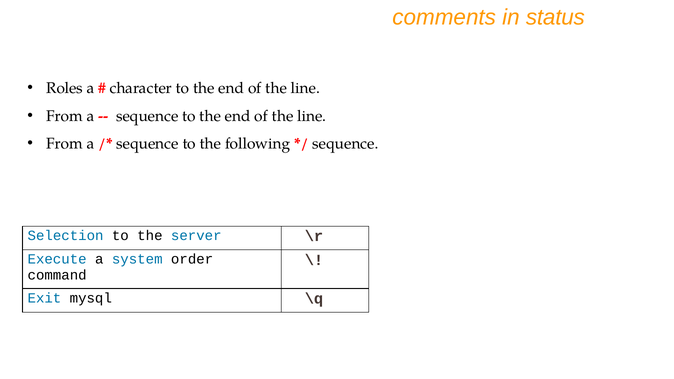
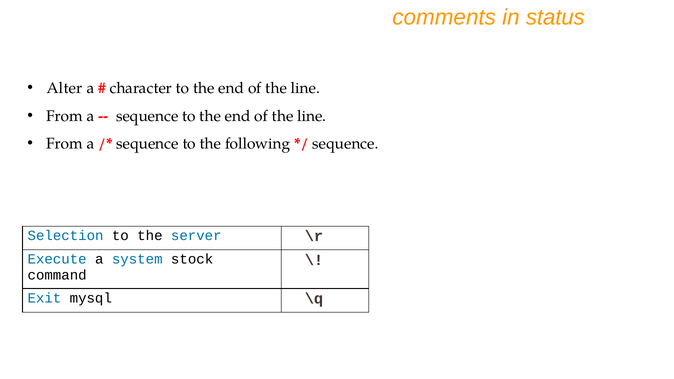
Roles: Roles -> Alter (65, 88)
order: order -> stock (192, 259)
